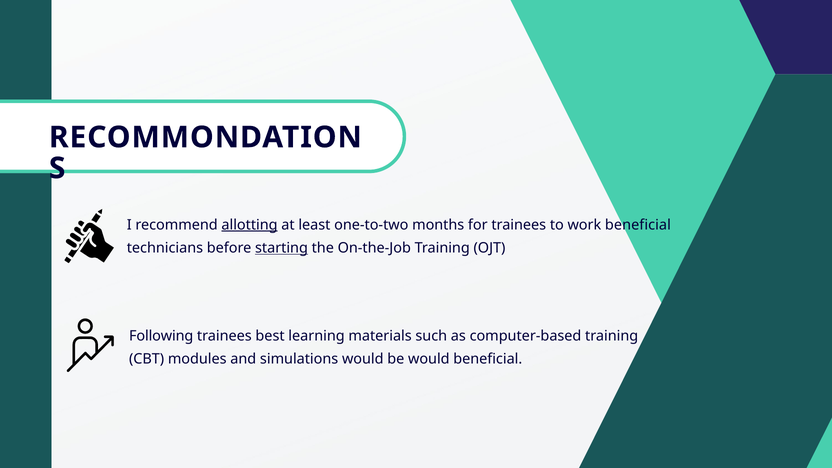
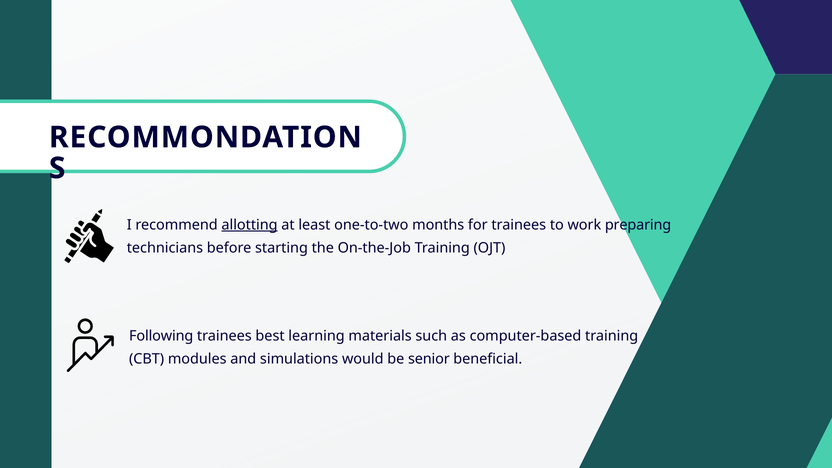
work beneficial: beneficial -> preparing (638, 225)
starting underline: present -> none (281, 248)
be would: would -> senior (429, 359)
